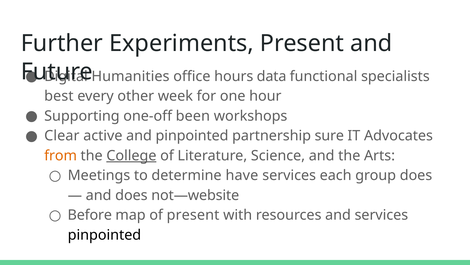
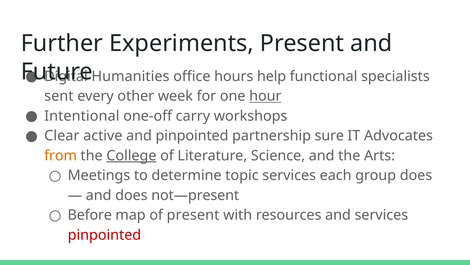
data: data -> help (272, 76)
best: best -> sent (59, 96)
hour underline: none -> present (265, 96)
Supporting: Supporting -> Intentional (82, 116)
been: been -> carry (193, 116)
have: have -> topic (242, 175)
not—website: not—website -> not—present (195, 195)
pinpointed colour: black -> red (104, 235)
